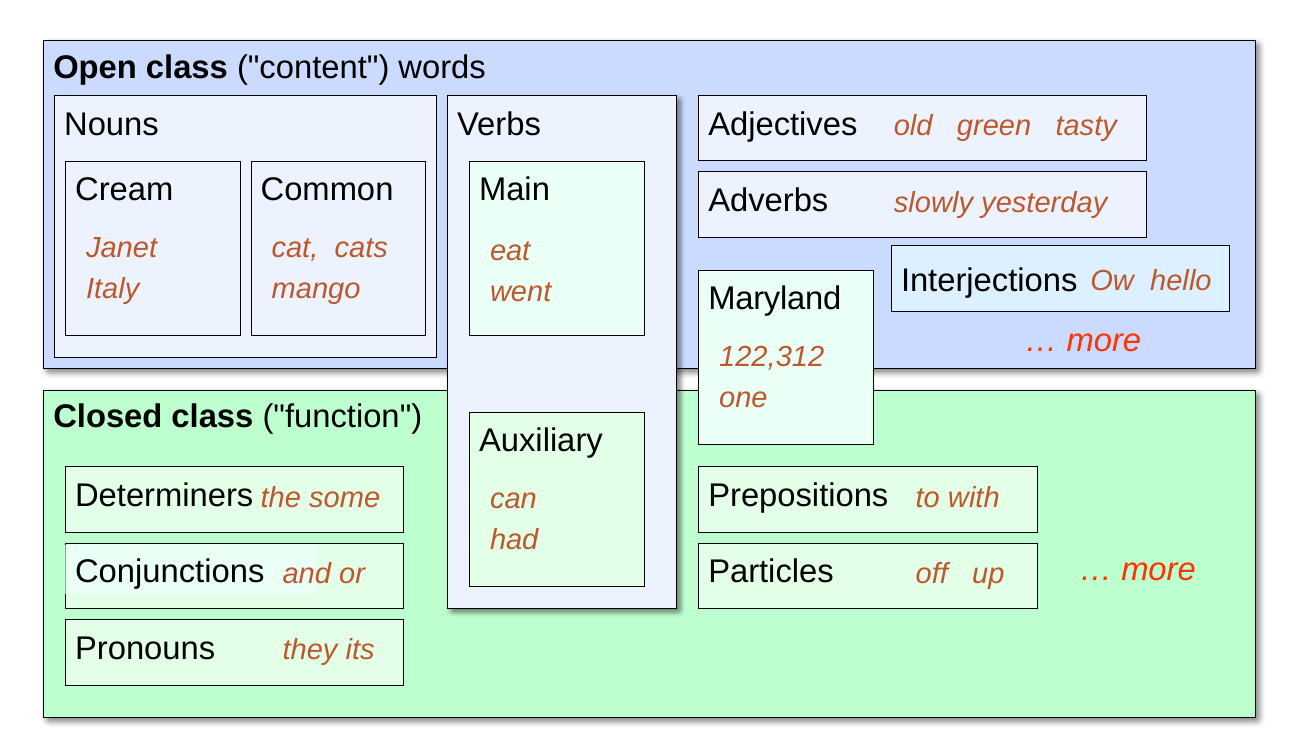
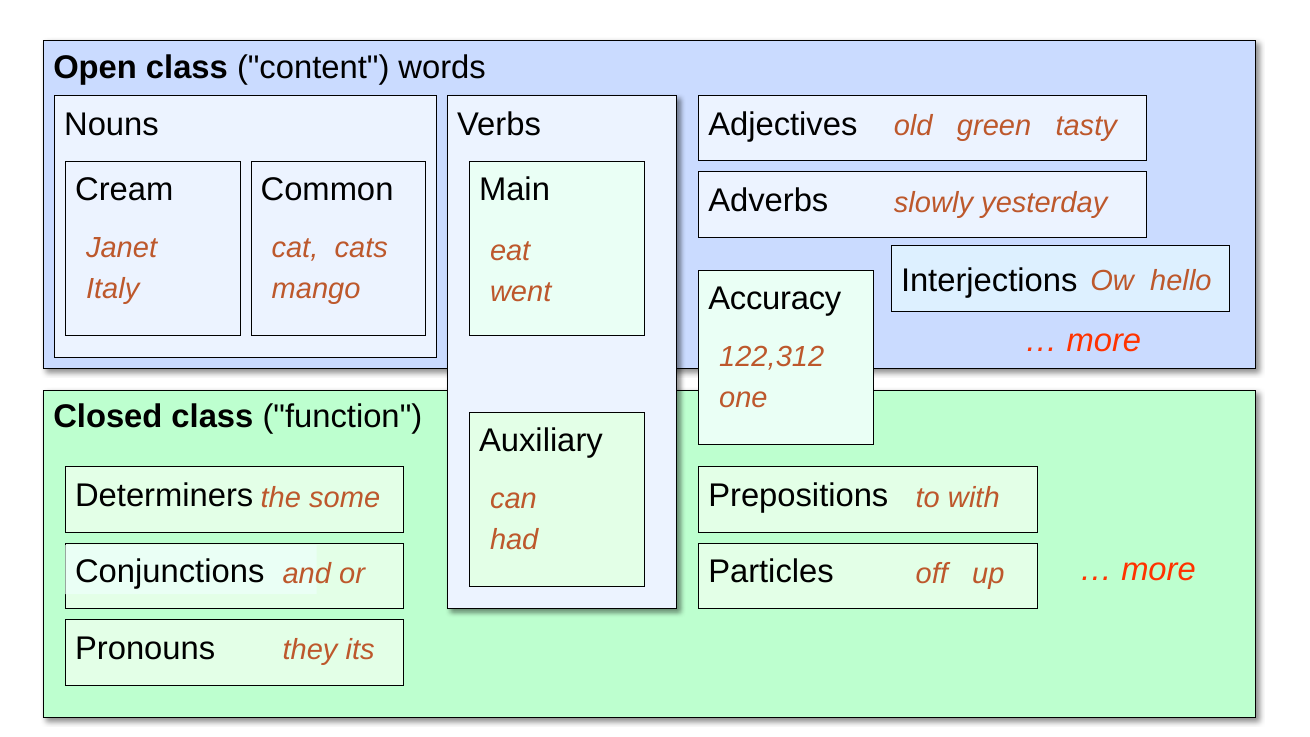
Maryland: Maryland -> Accuracy (775, 299)
